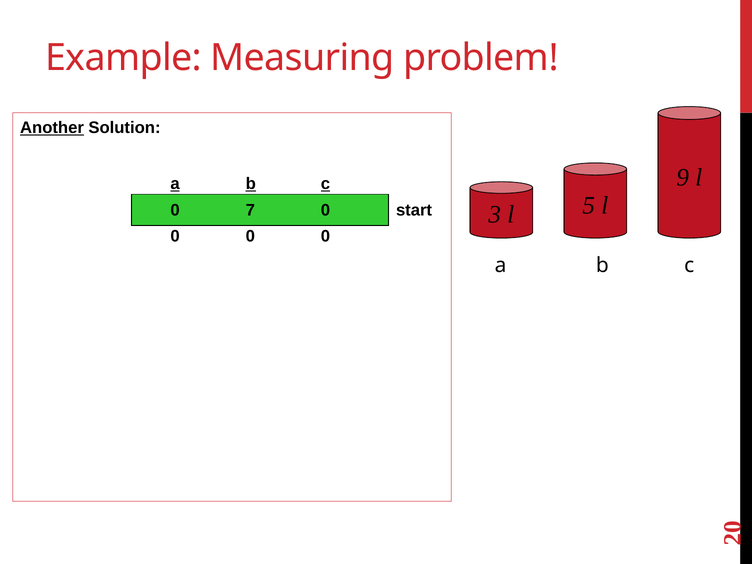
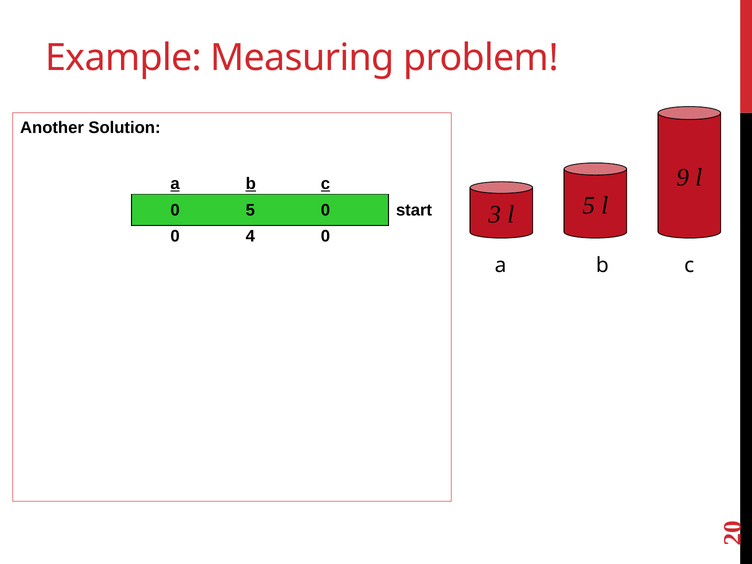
Another underline: present -> none (52, 128)
7: 7 -> 5 (250, 210)
0: 0 -> 4 (250, 236)
